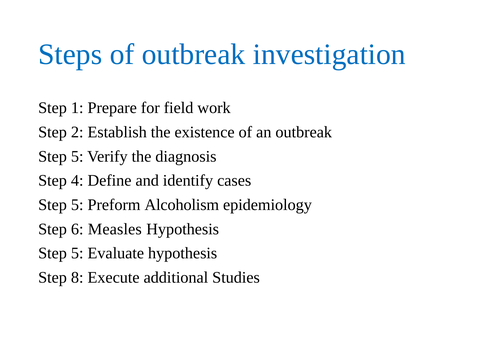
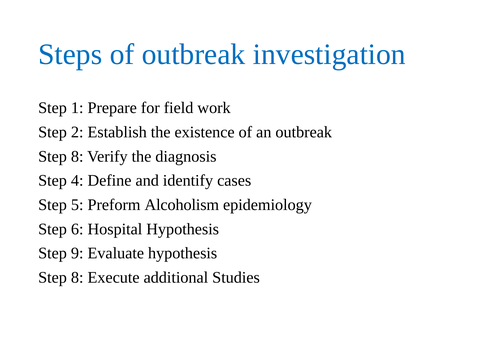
5: 5 -> 8 (77, 156)
Measles: Measles -> Hospital (115, 229)
5: 5 -> 9 (77, 253)
